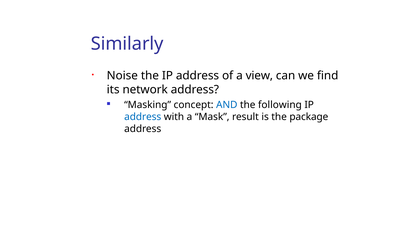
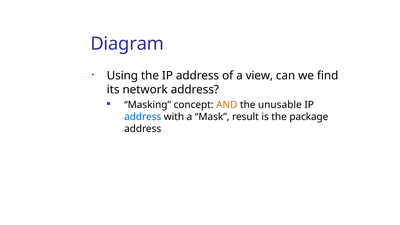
Similarly: Similarly -> Diagram (127, 44)
Noise: Noise -> Using (122, 75)
AND colour: blue -> orange (227, 105)
following: following -> unusable (280, 105)
